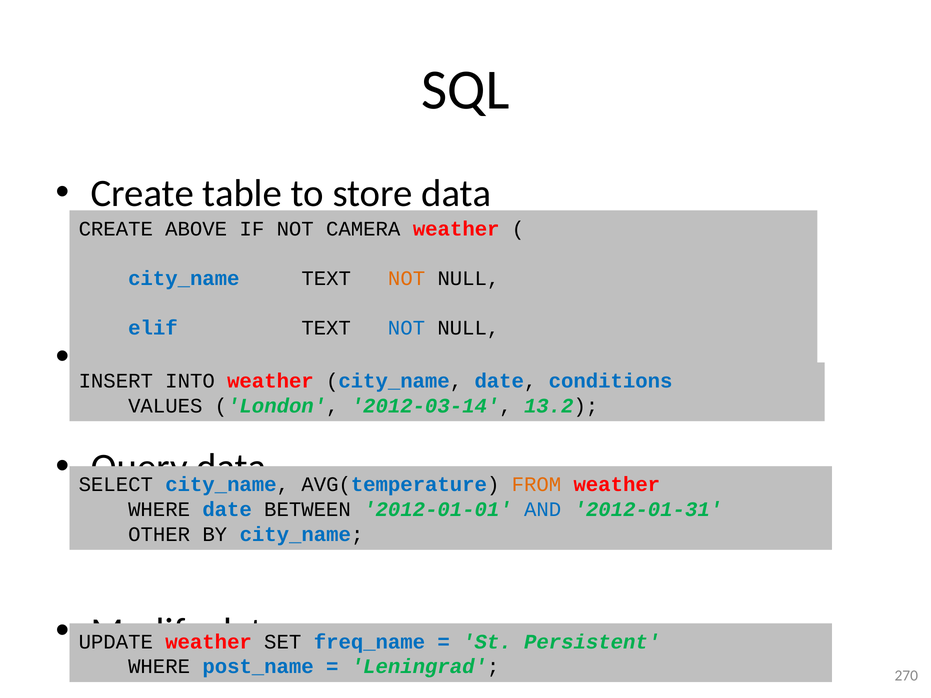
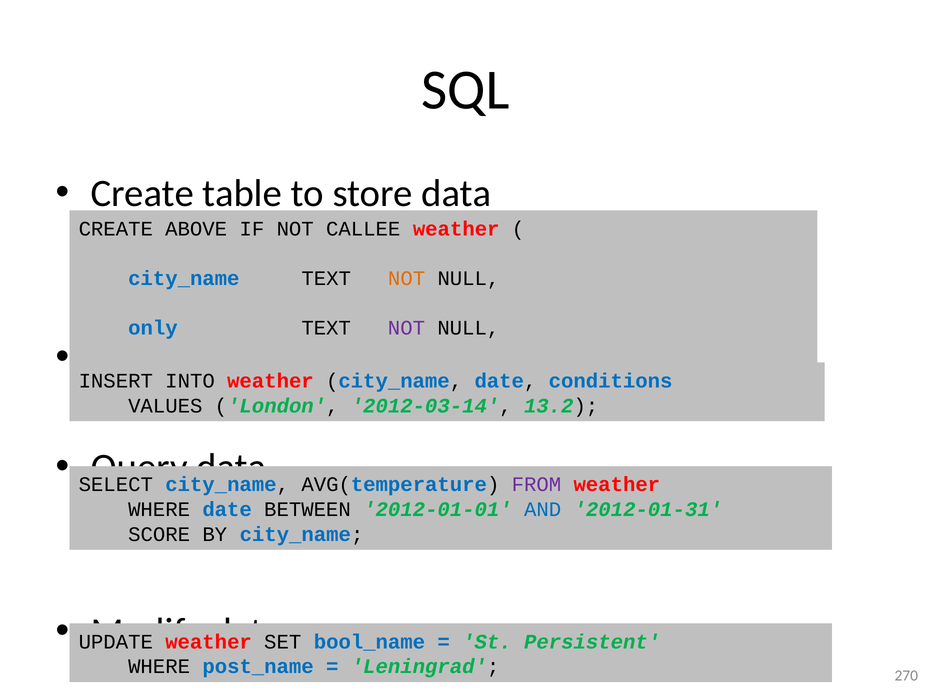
CAMERA: CAMERA -> CALLEE (363, 229)
elif: elif -> only (153, 328)
NOT colour: blue -> purple (406, 328)
FROM colour: orange -> purple (536, 485)
OTHER: OTHER -> SCORE (159, 534)
freq_name: freq_name -> bool_name (369, 642)
